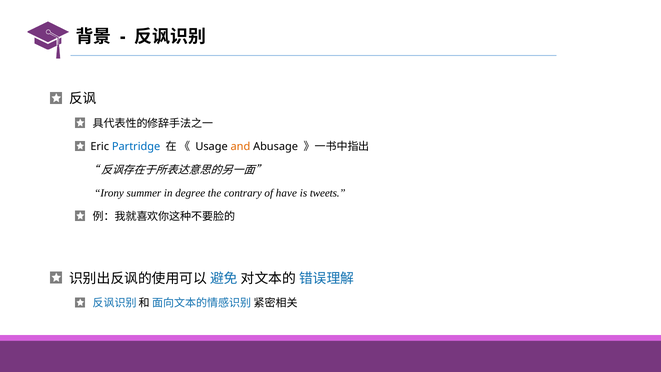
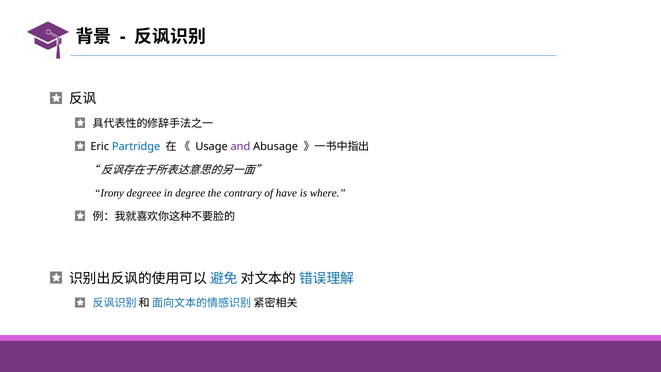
and colour: orange -> purple (240, 147)
summer: summer -> degreee (144, 193)
tweets: tweets -> where (328, 193)
